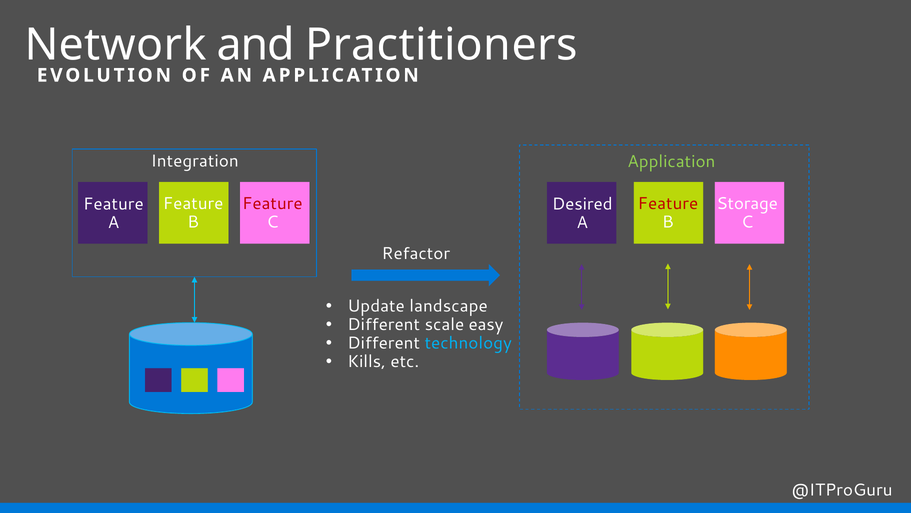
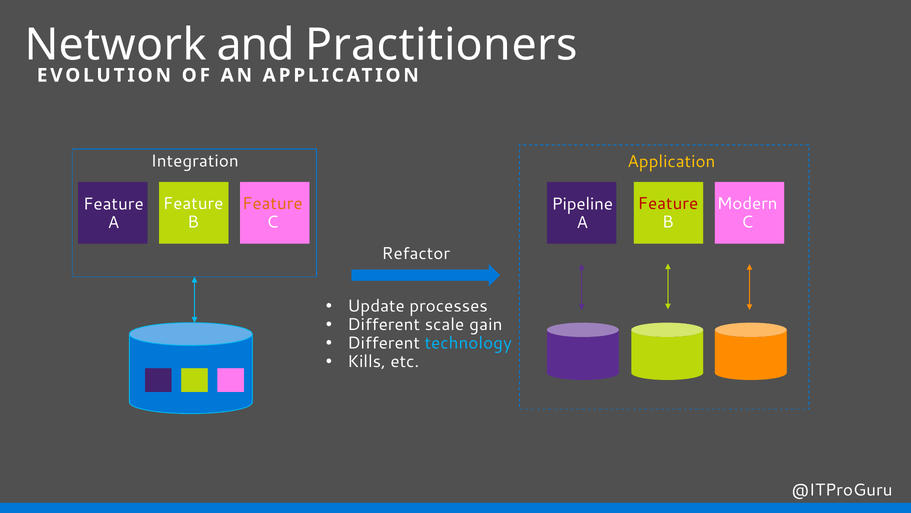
Application colour: light green -> yellow (671, 162)
Feature colour: red -> orange (272, 203)
Storage: Storage -> Modern (747, 203)
Desired: Desired -> Pipeline (582, 204)
landscape: landscape -> processes (449, 306)
easy: easy -> gain (486, 324)
